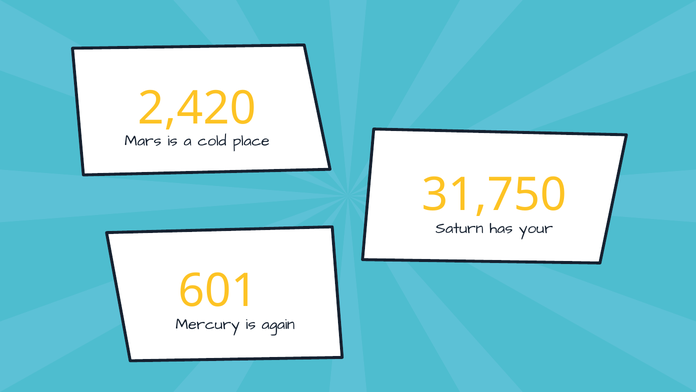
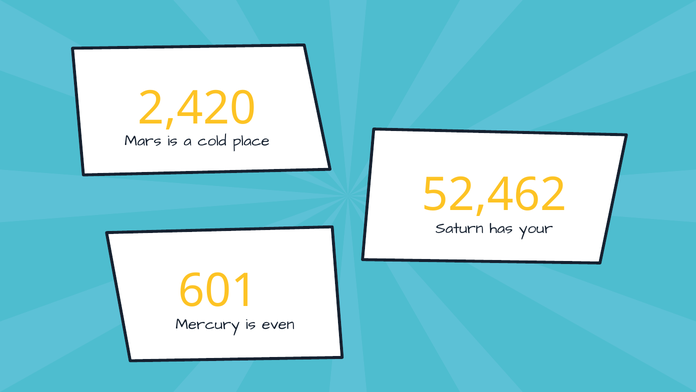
31,750: 31,750 -> 52,462 (494, 195)
again: again -> even (278, 324)
